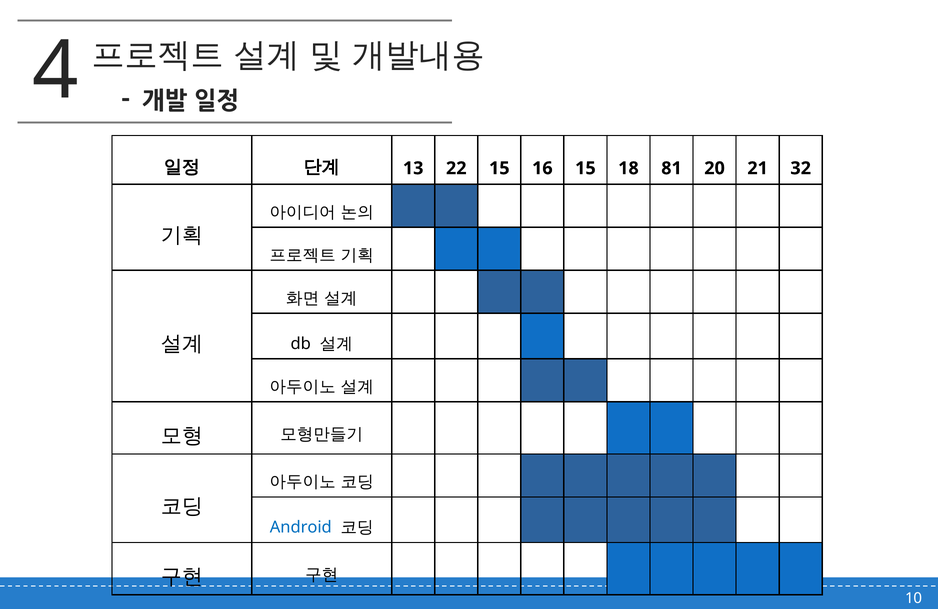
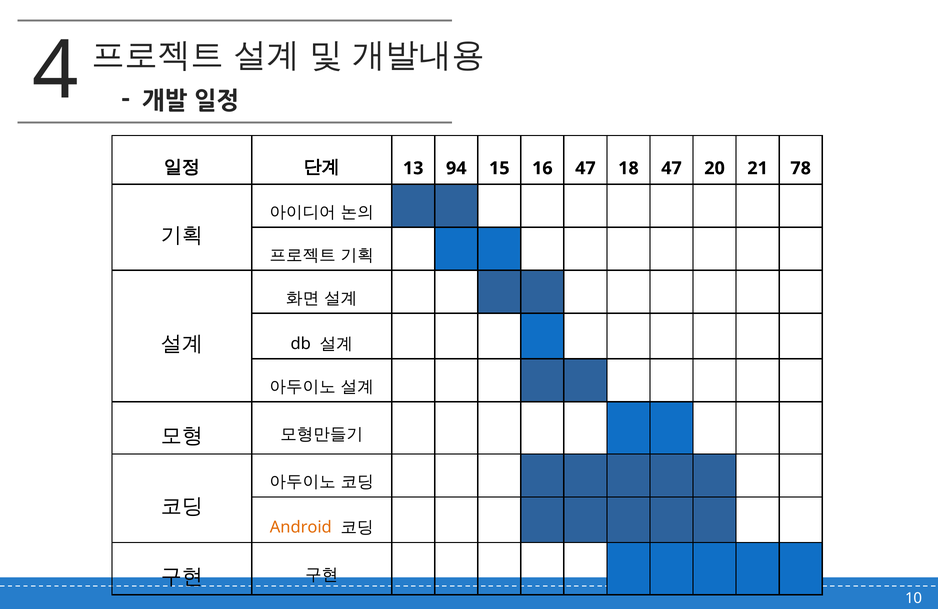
22: 22 -> 94 (456, 168)
16 15: 15 -> 47 (585, 168)
18 81: 81 -> 47 (672, 168)
32: 32 -> 78 (801, 168)
Android colour: blue -> orange (301, 527)
